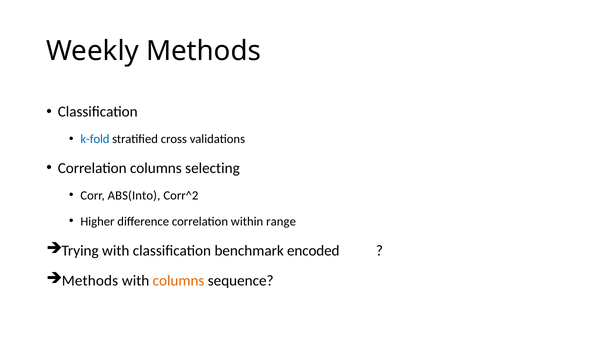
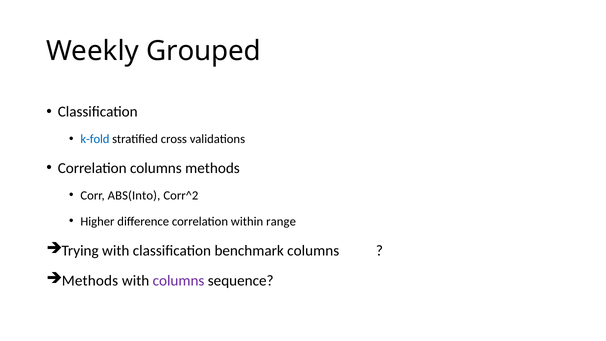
Weekly Methods: Methods -> Grouped (204, 51)
columns selecting: selecting -> methods (212, 168)
benchmark encoded: encoded -> columns (313, 250)
columns colour: orange -> purple (179, 281)
